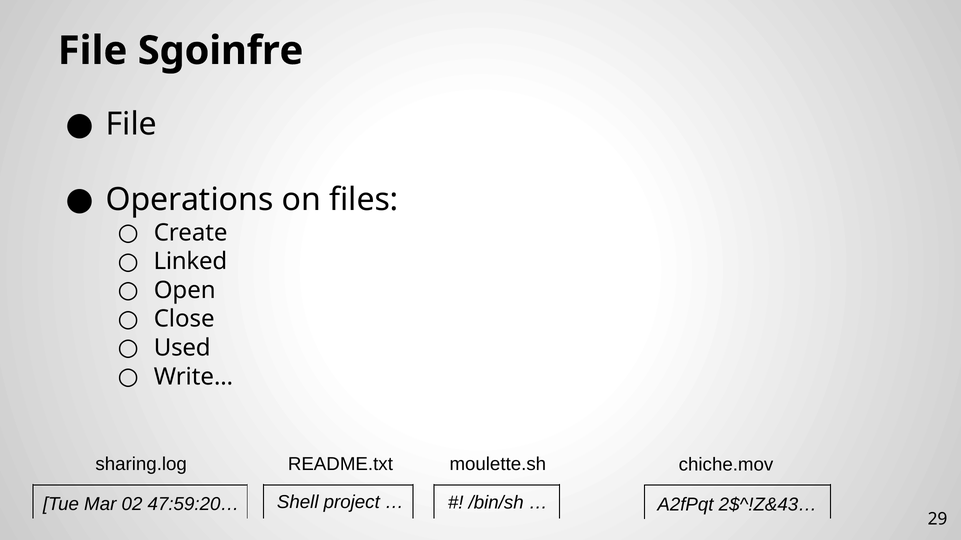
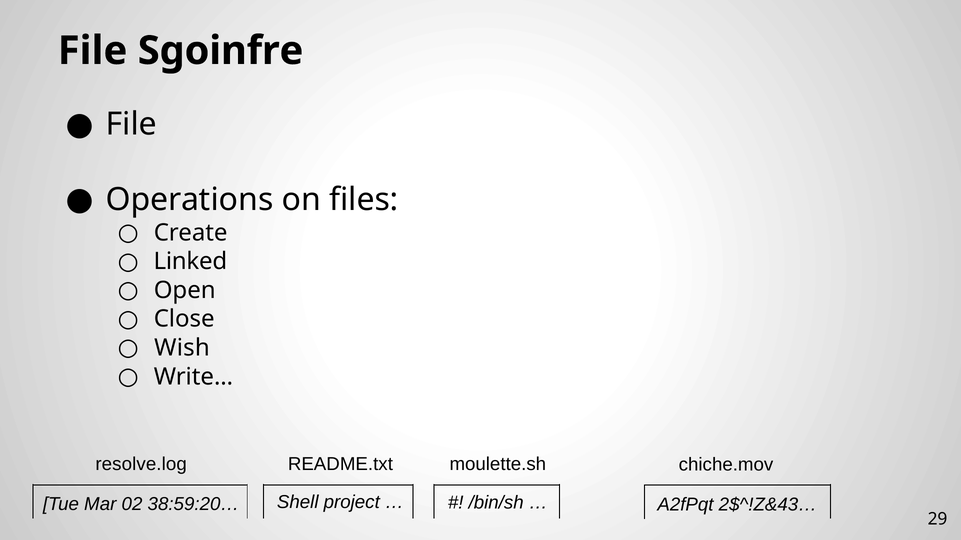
Used: Used -> Wish (182, 348)
sharing.log: sharing.log -> resolve.log (141, 464)
47:59:20…: 47:59:20… -> 38:59:20… (193, 505)
